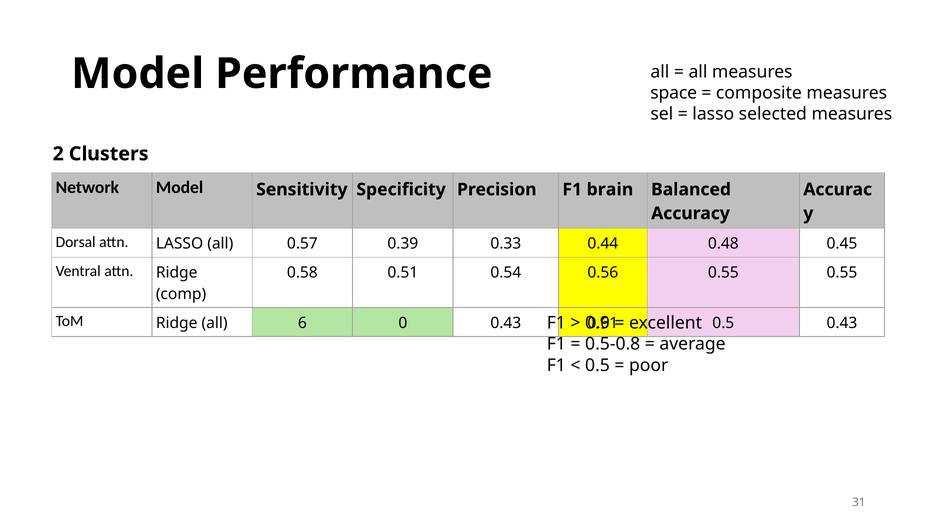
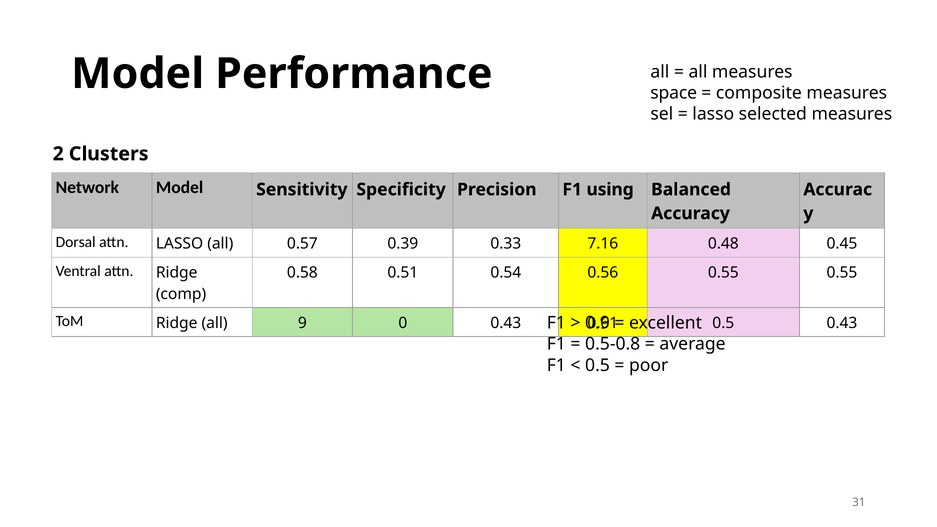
brain: brain -> using (610, 190)
0.44: 0.44 -> 7.16 (603, 244)
6: 6 -> 9 (302, 323)
